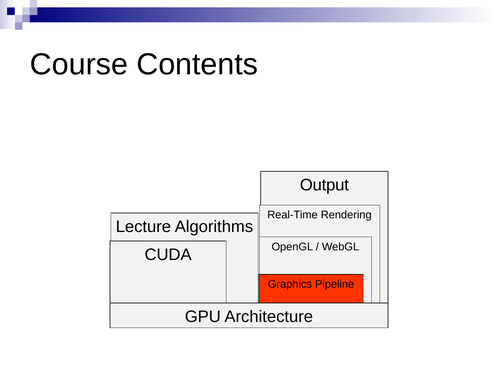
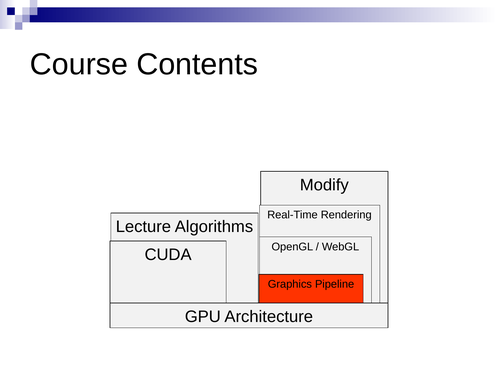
Output: Output -> Modify (324, 185)
